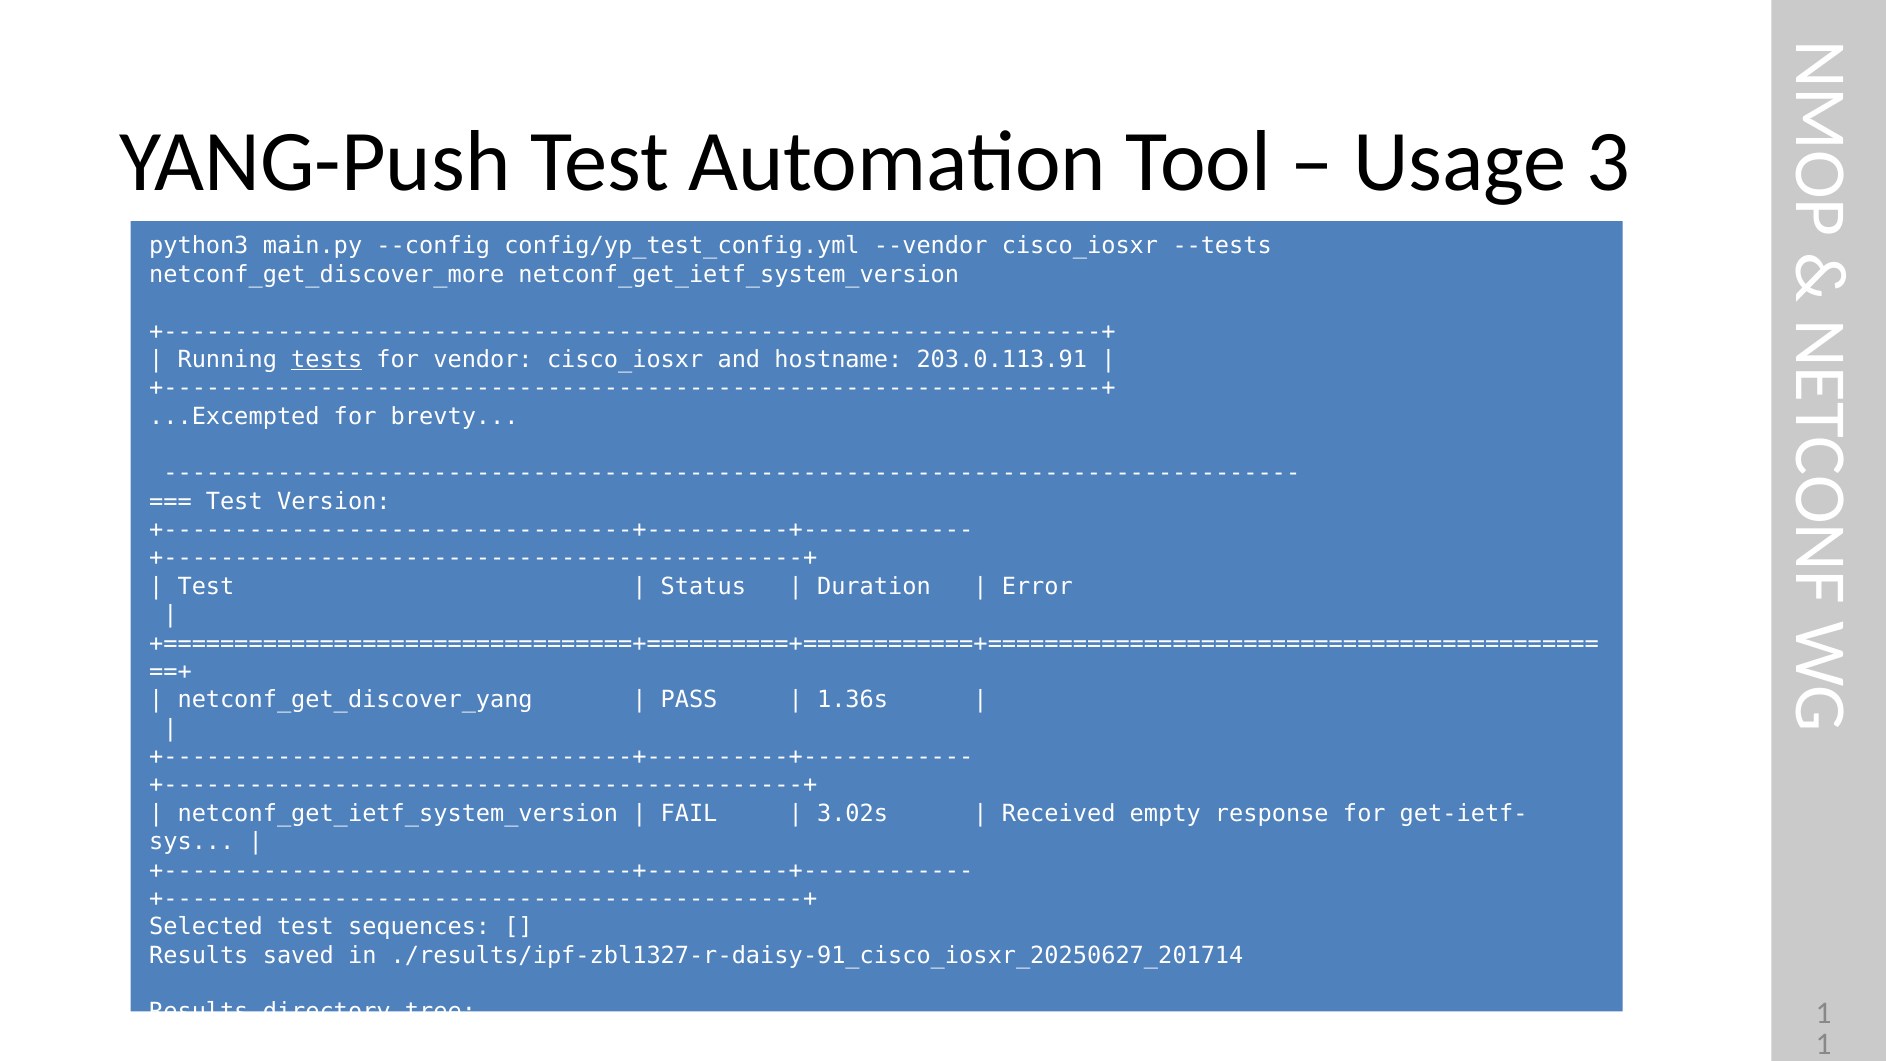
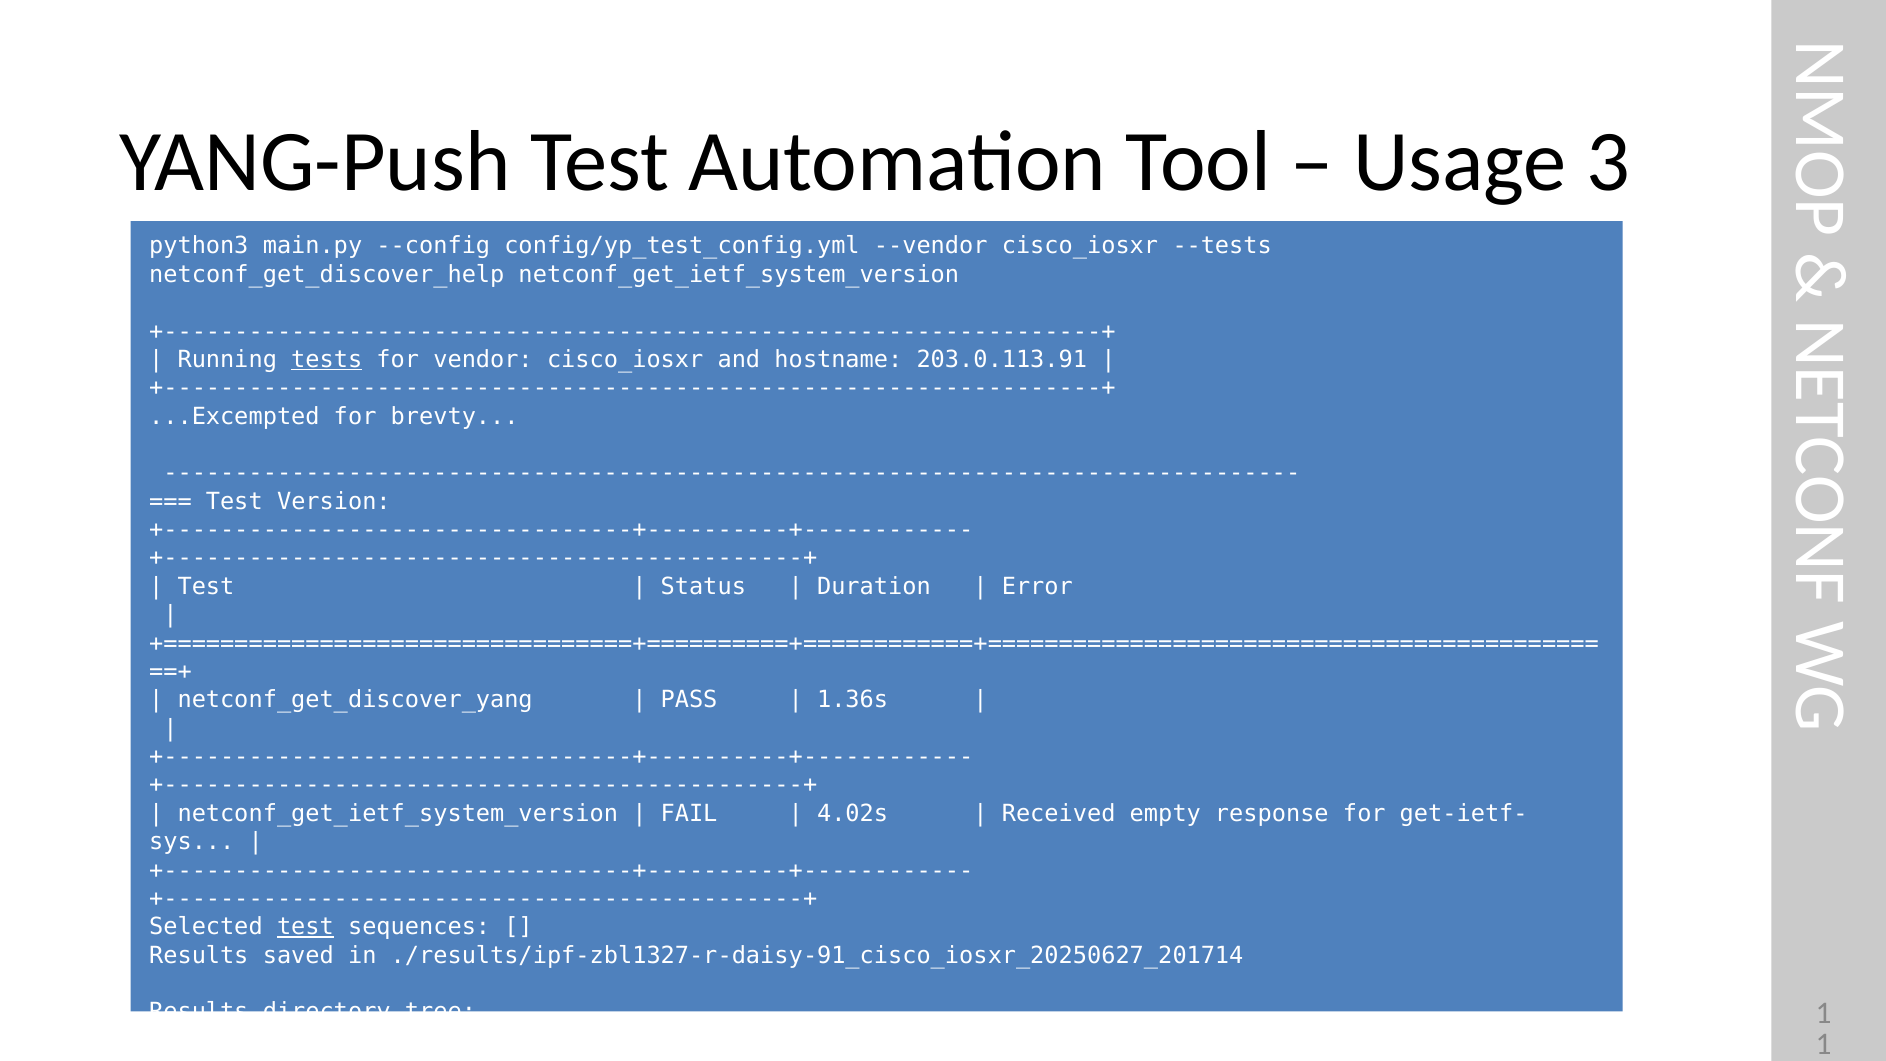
netconf_get_discover_more: netconf_get_discover_more -> netconf_get_discover_help (327, 275)
3.02s: 3.02s -> 4.02s (853, 813)
test underline: none -> present (305, 927)
